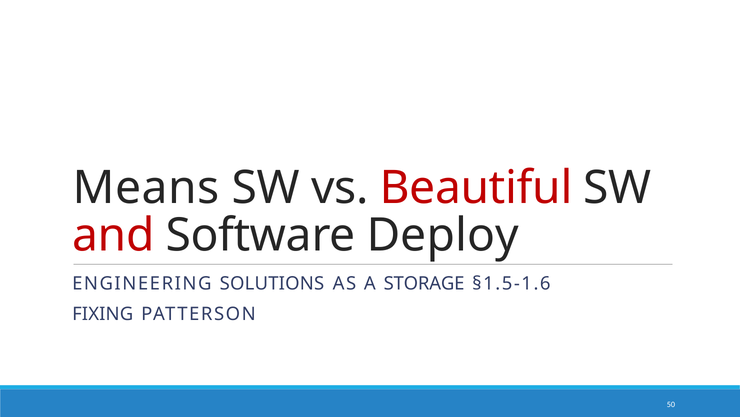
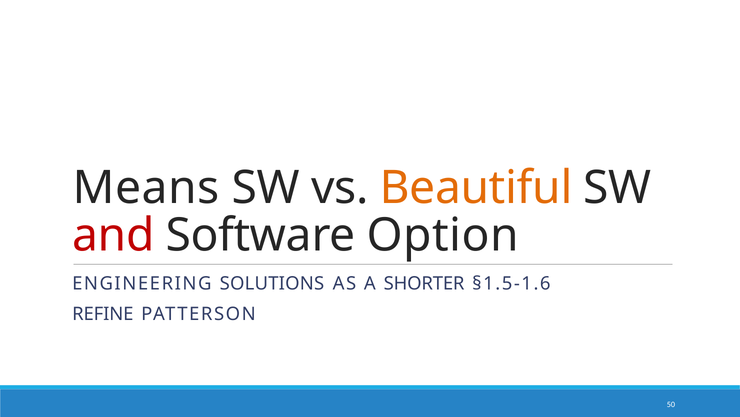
Beautiful colour: red -> orange (476, 188)
Deploy: Deploy -> Option (443, 235)
STORAGE: STORAGE -> SHORTER (424, 283)
FIXING: FIXING -> REFINE (103, 314)
